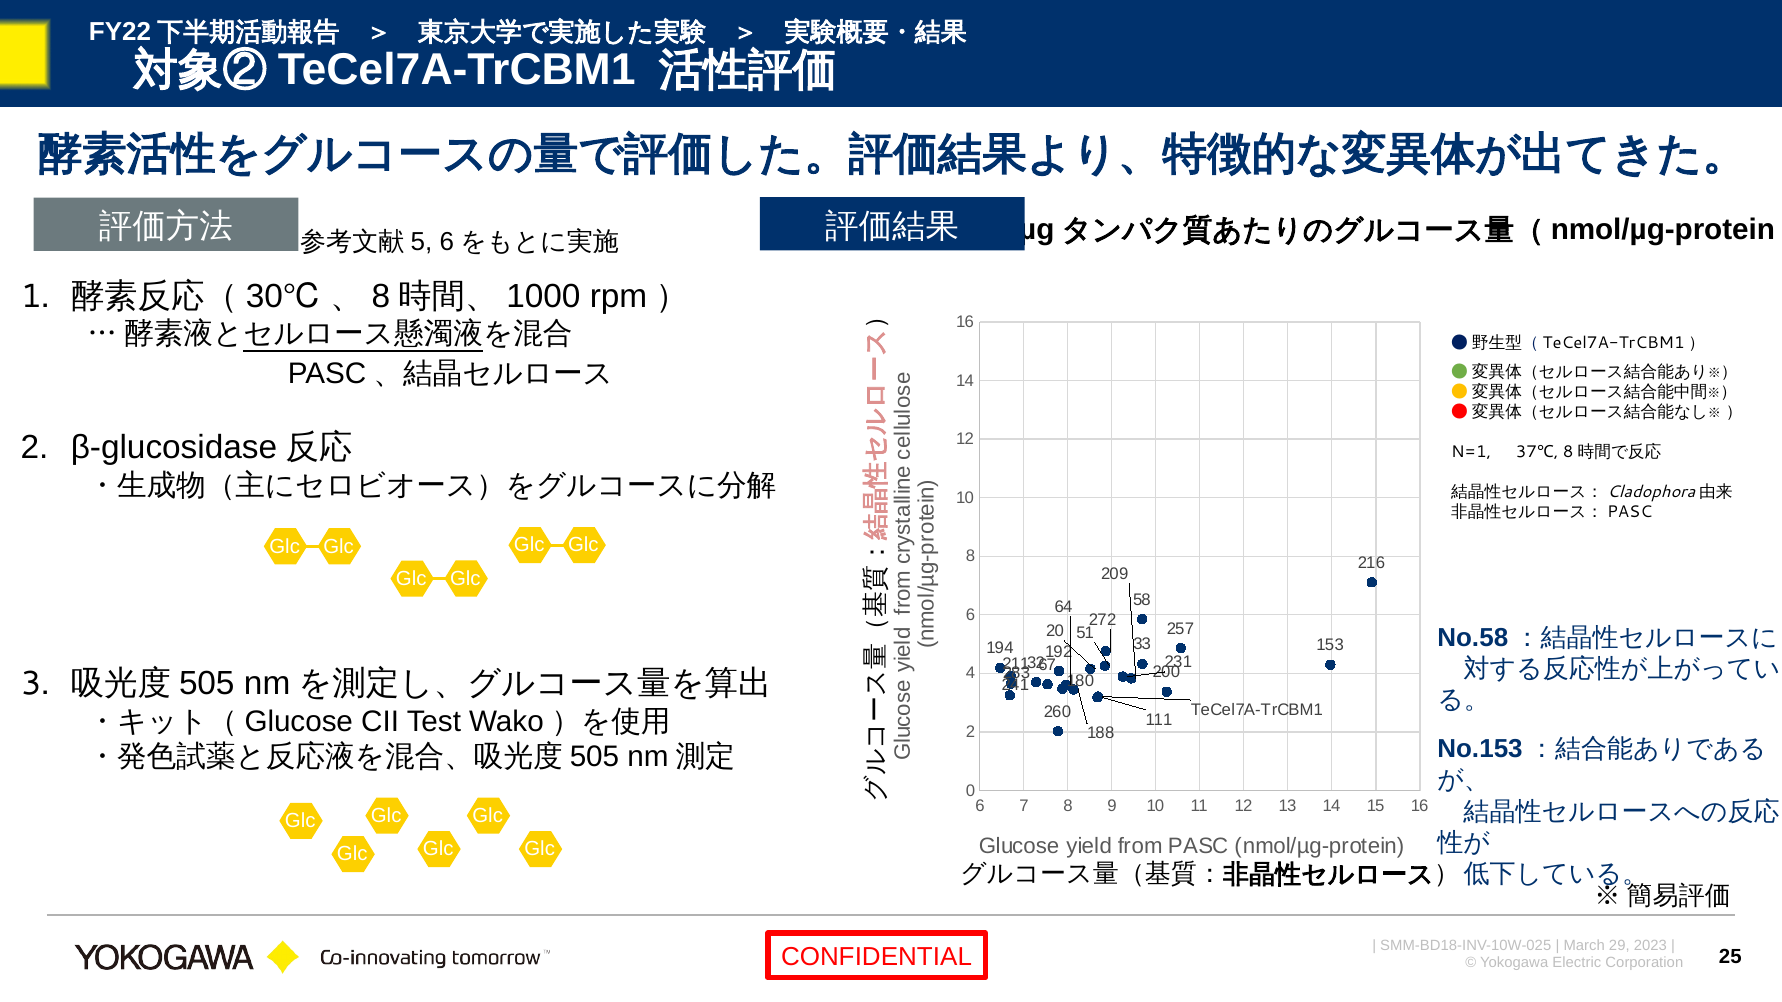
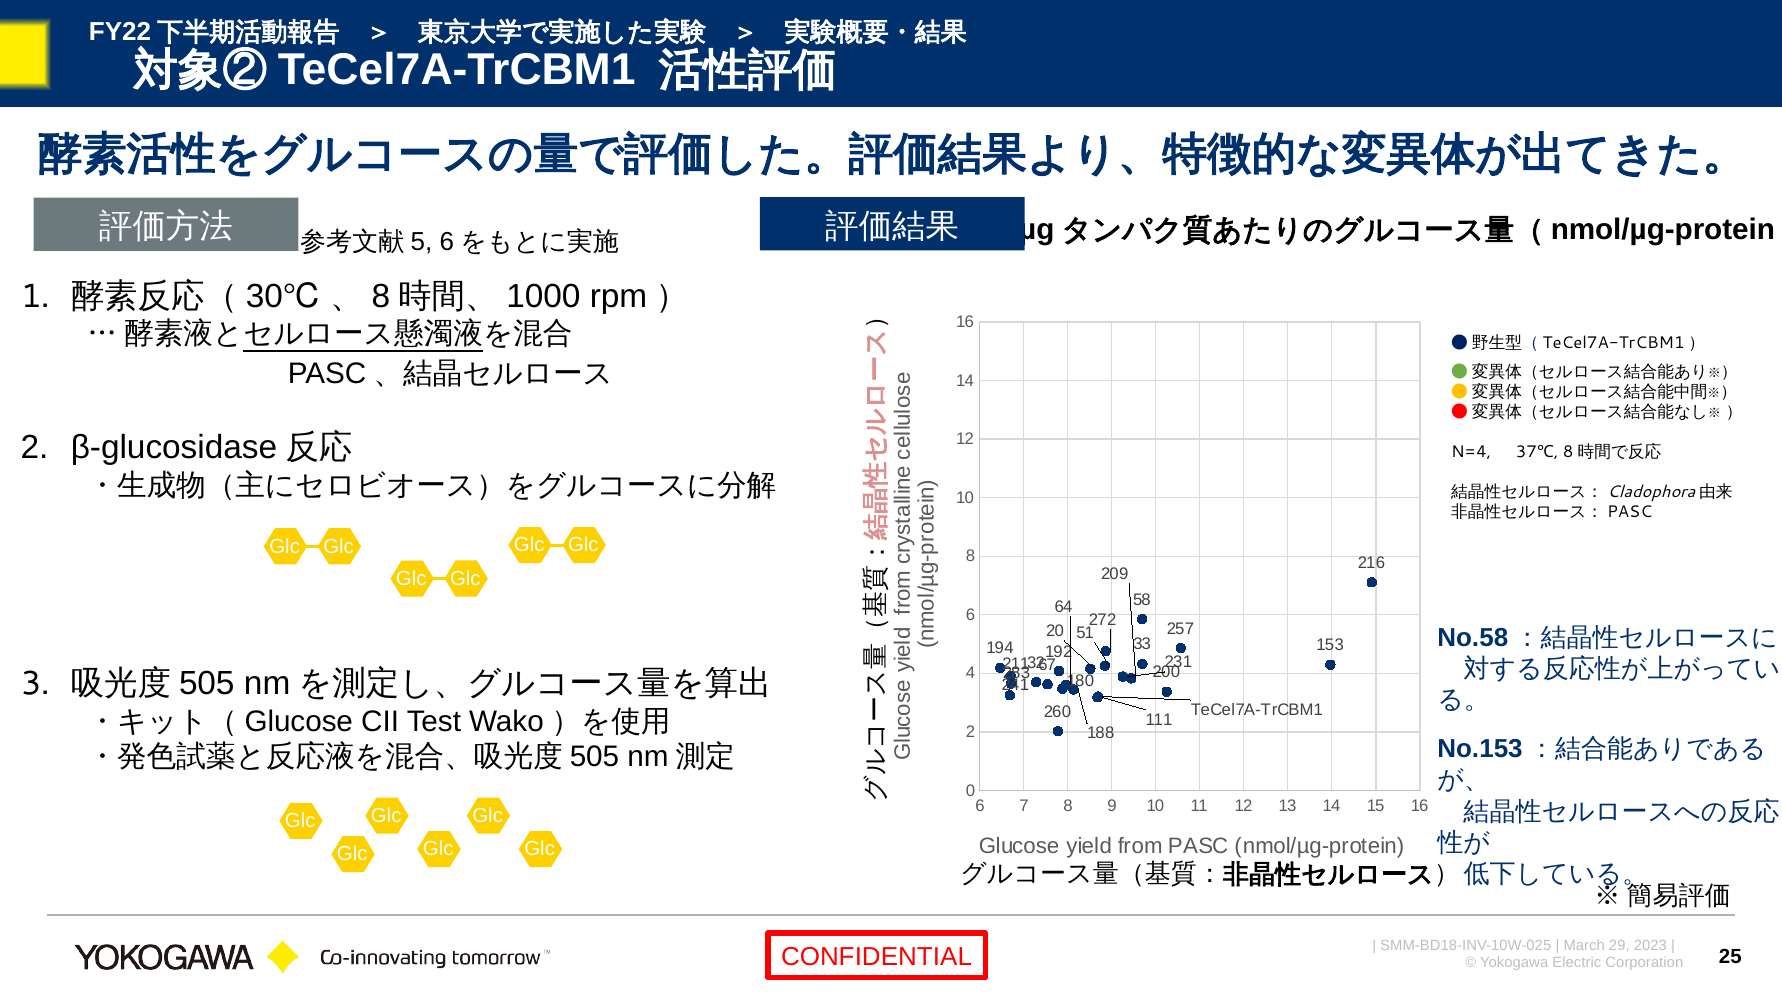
N=1: N=1 -> N=4 (1471, 452)
